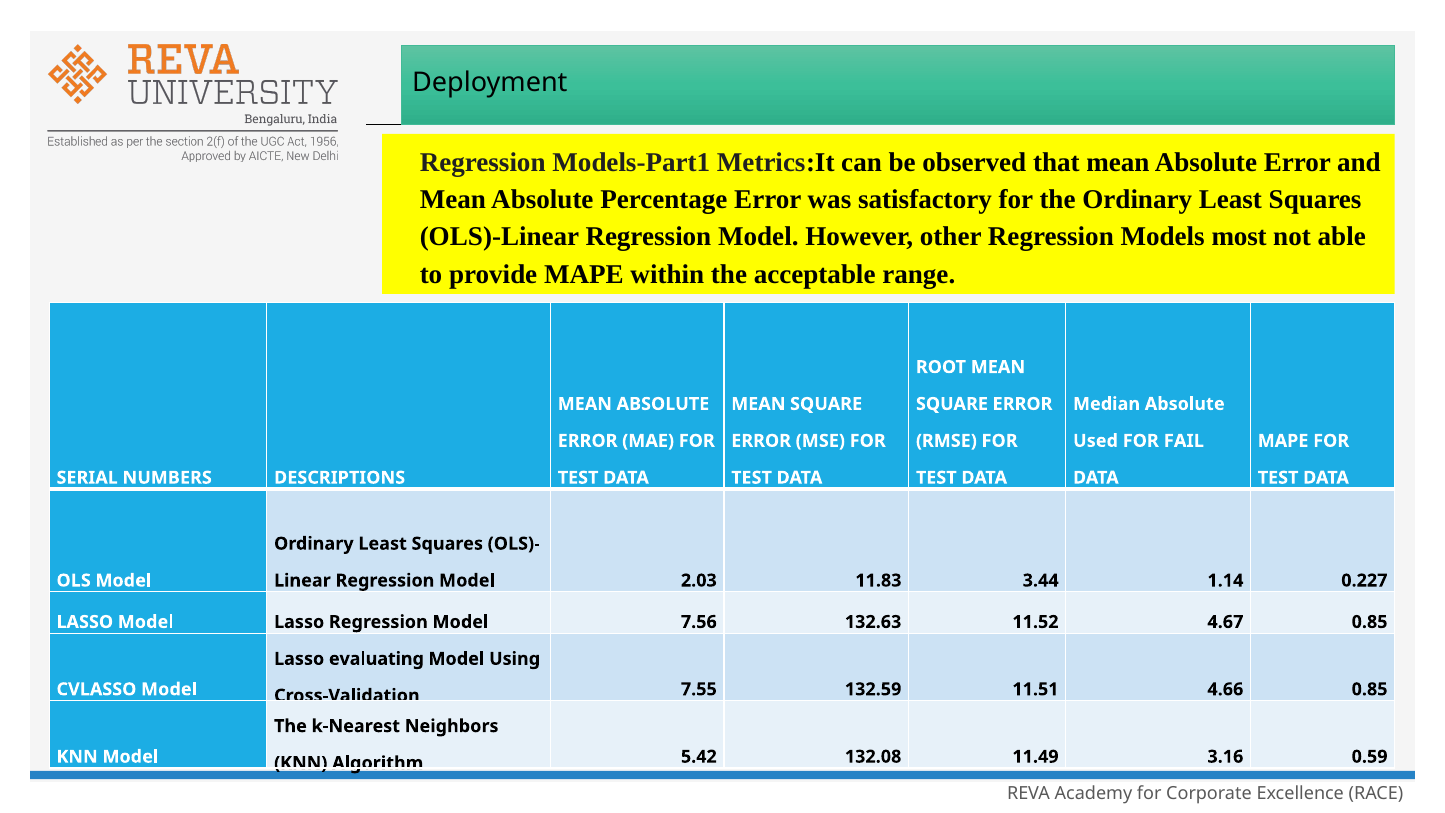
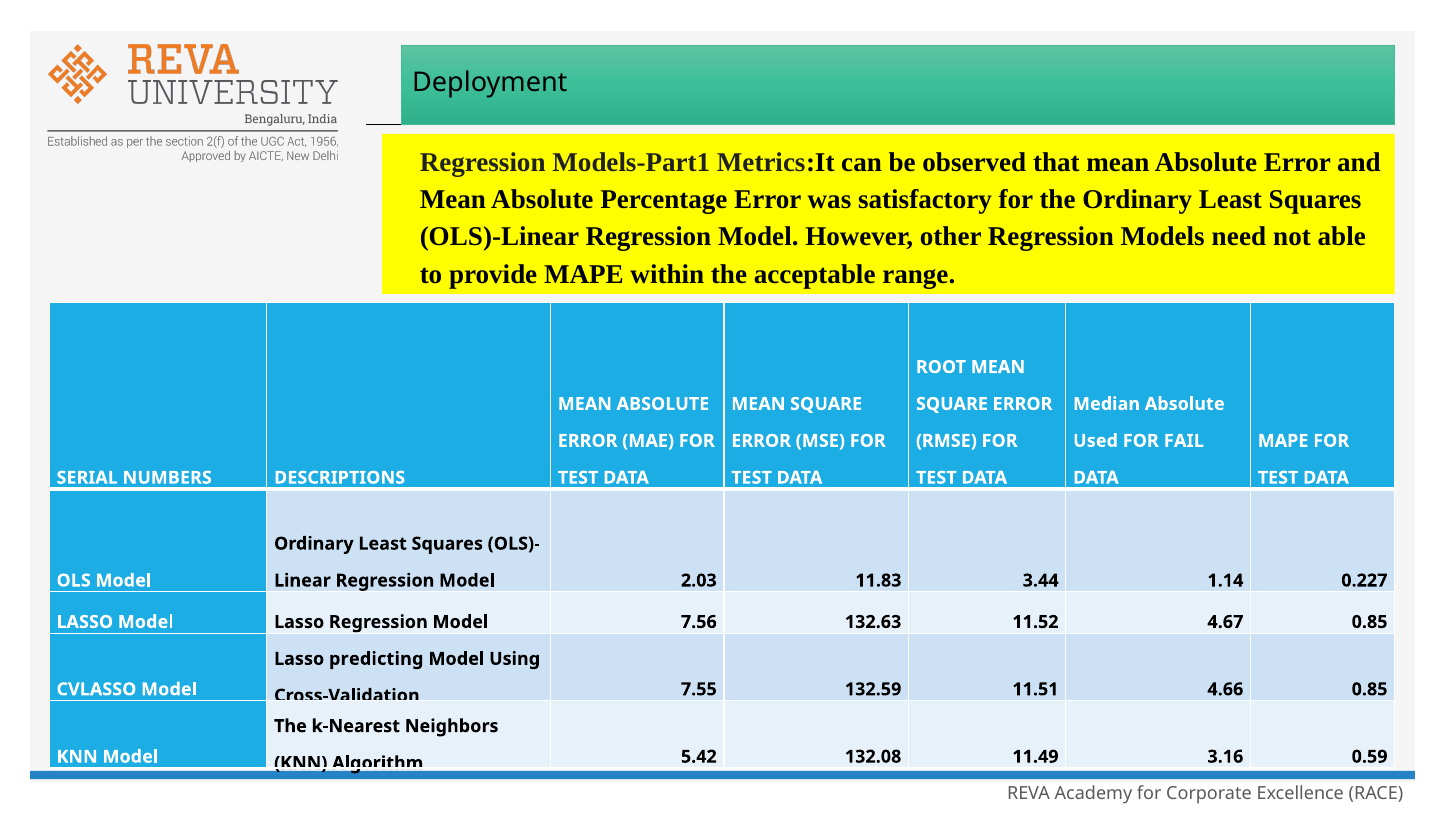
most: most -> need (1239, 237)
evaluating: evaluating -> predicting (376, 659)
